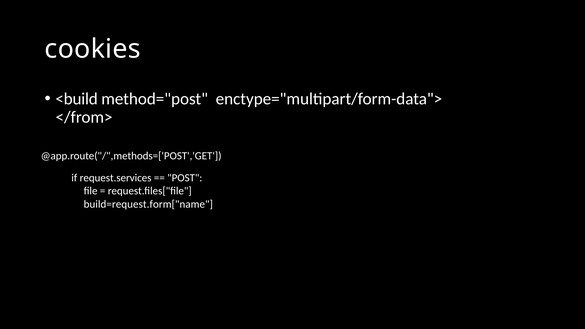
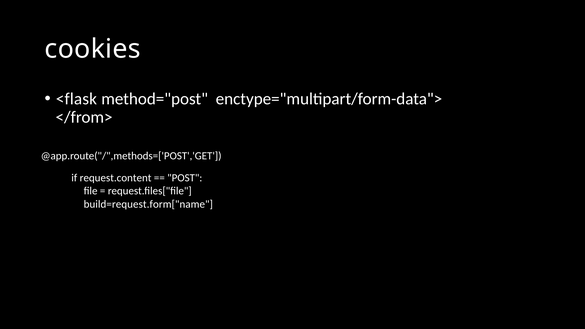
<build: <build -> <flask (76, 99)
request.services: request.services -> request.content (116, 178)
